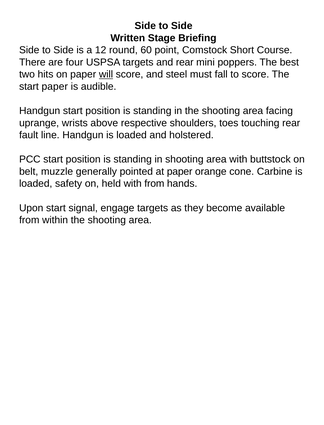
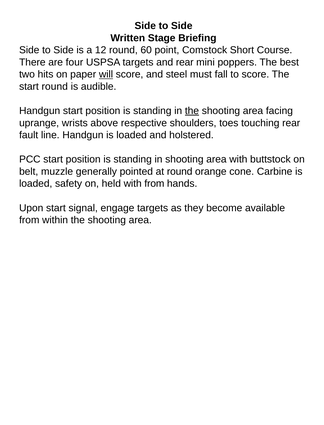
start paper: paper -> round (55, 87)
the underline: none -> present (192, 111)
at paper: paper -> round (180, 172)
